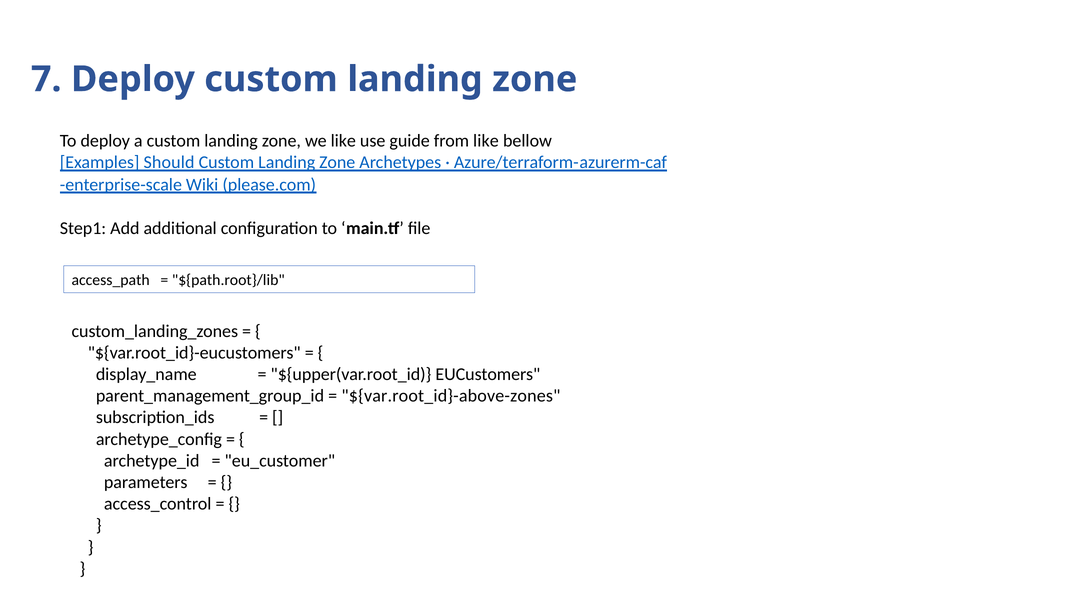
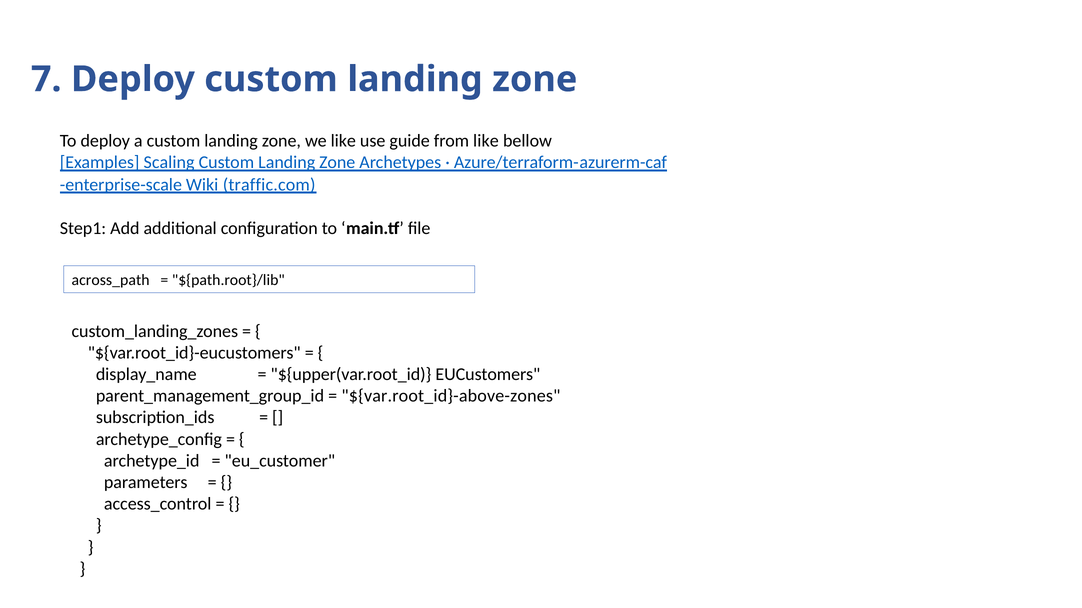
Should: Should -> Scaling (169, 163)
please.com: please.com -> traffic.com (269, 185)
access_path: access_path -> across_path (111, 281)
